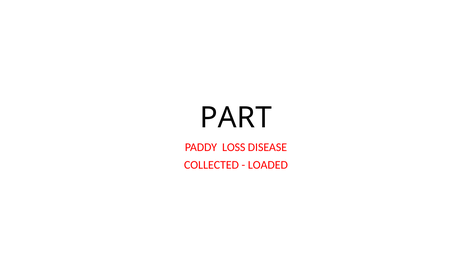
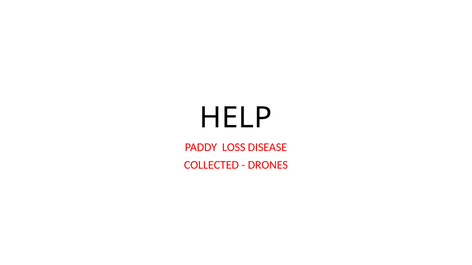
PART: PART -> HELP (236, 118)
LOADED: LOADED -> DRONES (268, 165)
